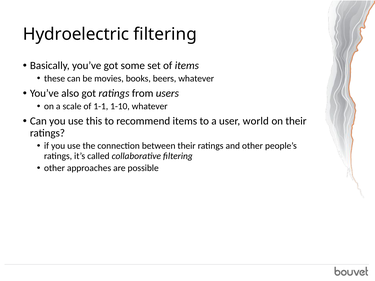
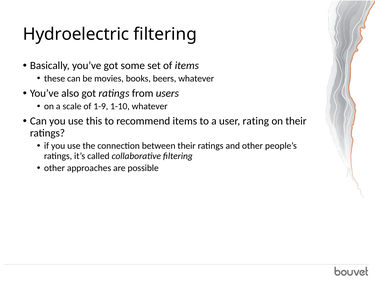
1-1: 1-1 -> 1-9 (101, 106)
world: world -> rating (256, 121)
